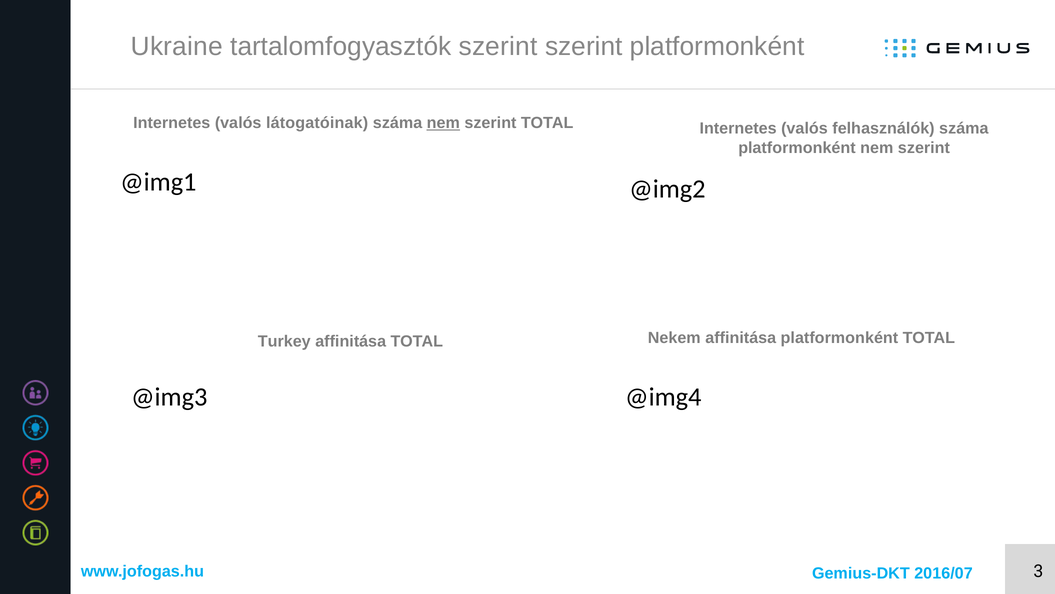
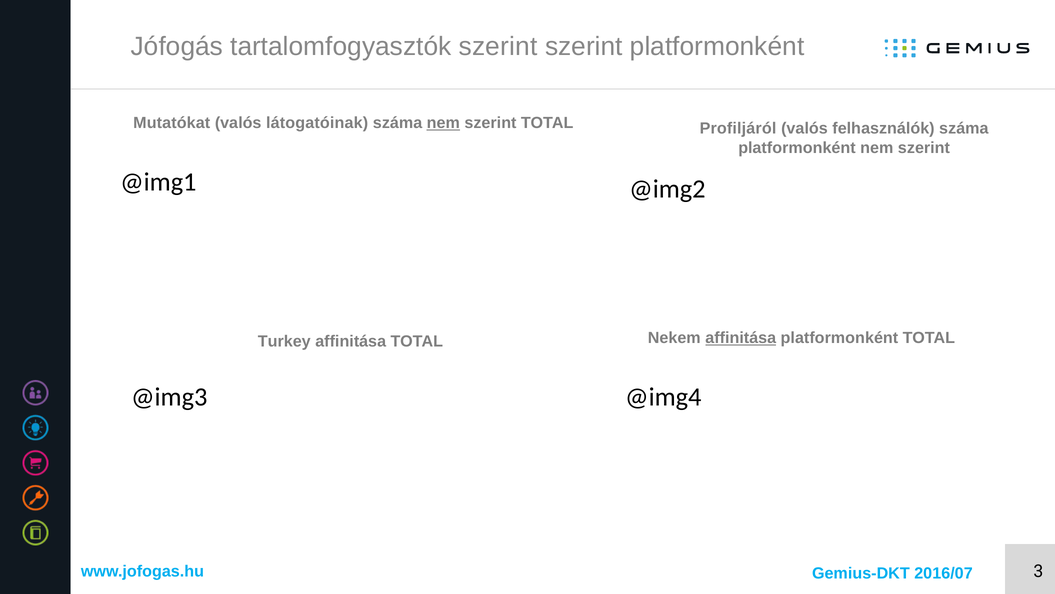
Ukraine: Ukraine -> Jófogás (177, 46)
Internetes: Internetes -> Mutatókat (172, 123)
Internetes: Internetes -> Profiljáról (738, 128)
affinitása underline: none -> present (741, 338)
